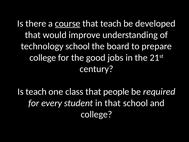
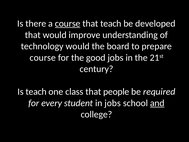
technology school: school -> would (78, 46)
college: college -> course (43, 58)
in that: that -> jobs (113, 103)
and underline: none -> present (157, 103)
